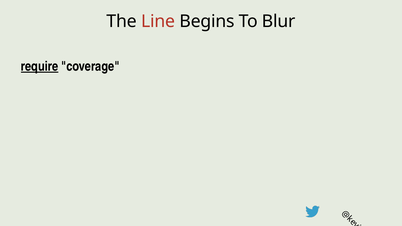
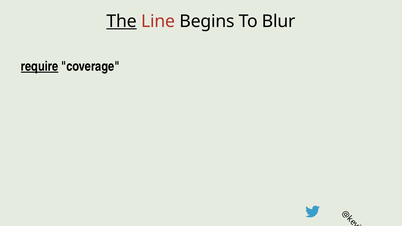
The underline: none -> present (122, 21)
